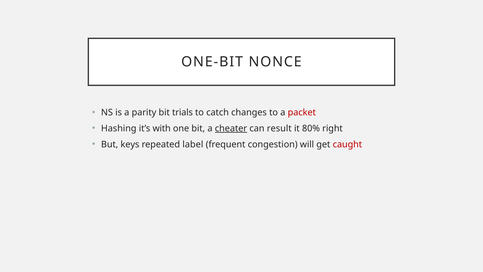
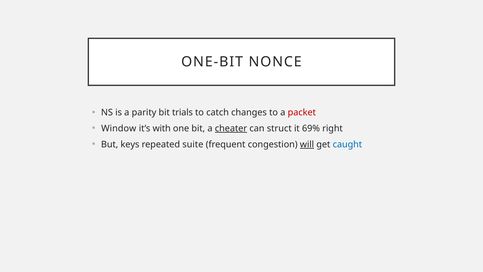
Hashing: Hashing -> Window (119, 128)
result: result -> struct (279, 128)
80%: 80% -> 69% (311, 128)
label: label -> suite (193, 144)
will underline: none -> present (307, 144)
caught colour: red -> blue (347, 144)
